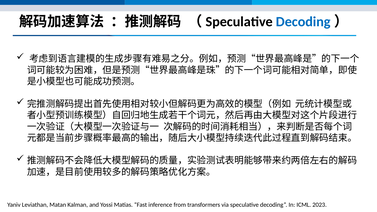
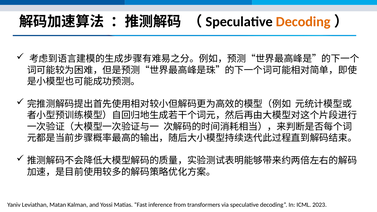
Decoding colour: blue -> orange (303, 22)
